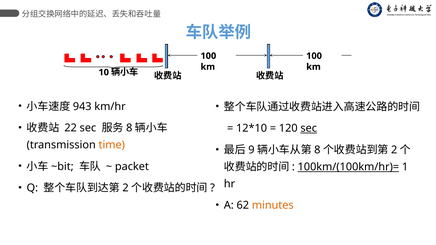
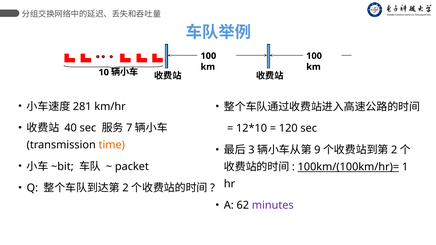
943: 943 -> 281 (82, 107)
22: 22 -> 40 (71, 128)
8: 8 -> 7 (129, 128)
sec underline: present -> none (309, 129)
9: 9 -> 3 (251, 150)
8: 8 -> 9 (317, 150)
minutes colour: orange -> purple (273, 206)
